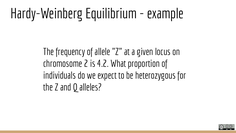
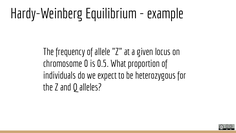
2: 2 -> 0 (86, 64)
4.2: 4.2 -> 0.5 (103, 64)
